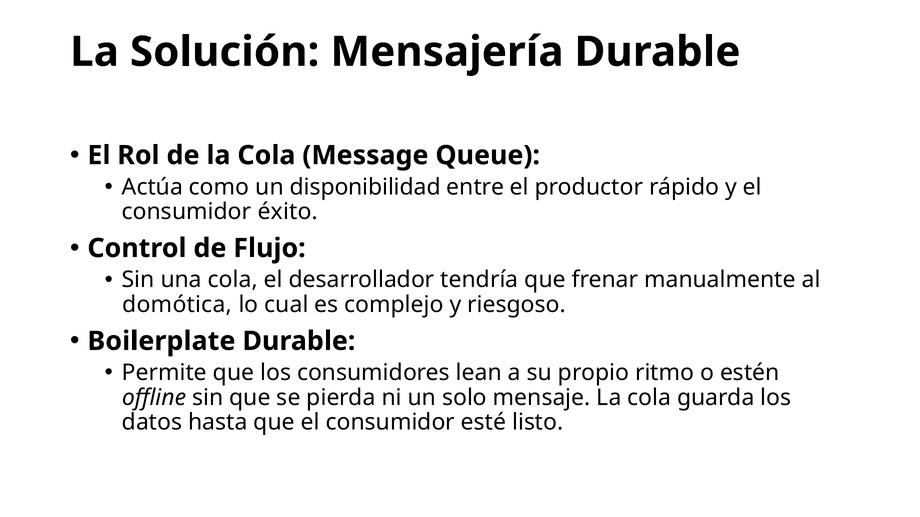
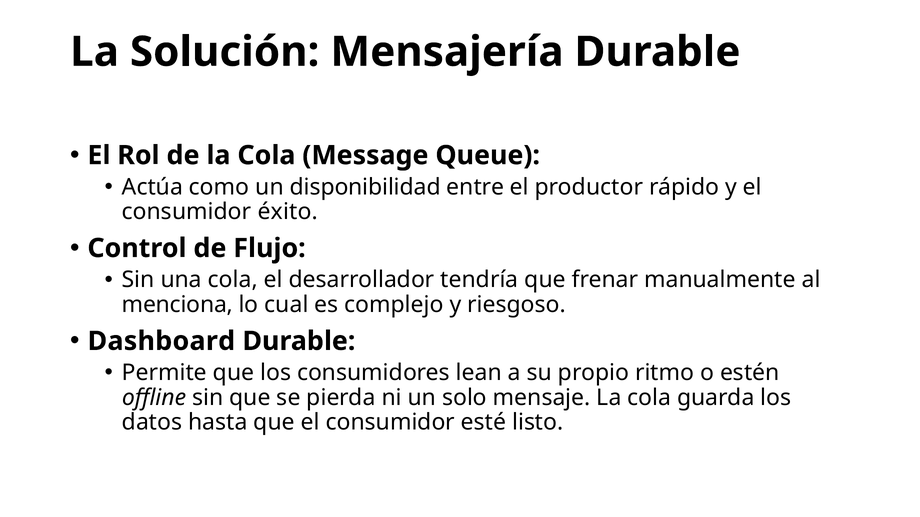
domótica: domótica -> menciona (177, 305)
Boilerplate: Boilerplate -> Dashboard (161, 341)
